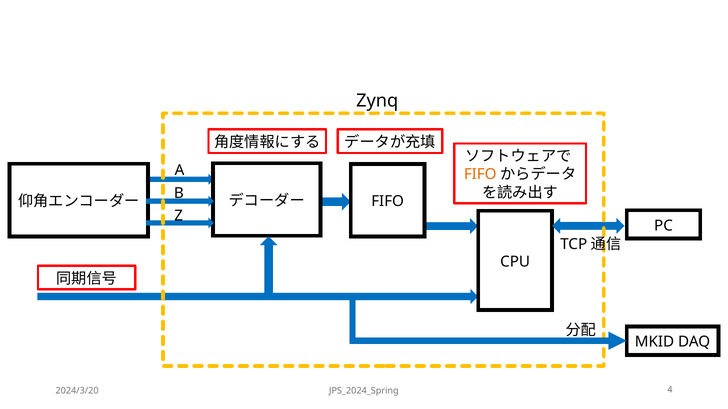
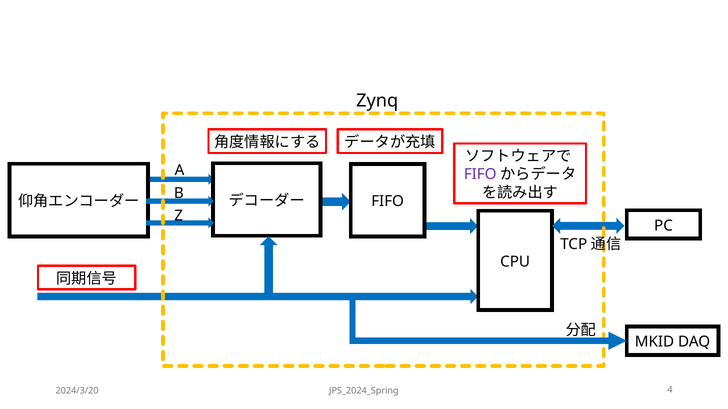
FIFO colour: orange -> purple (480, 175)
